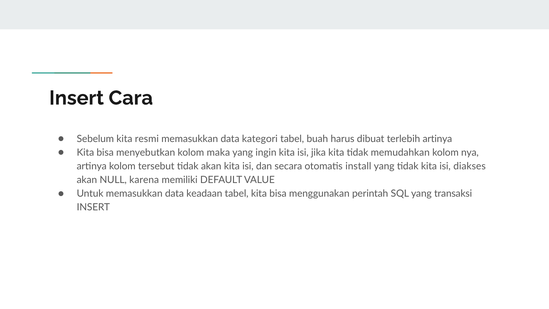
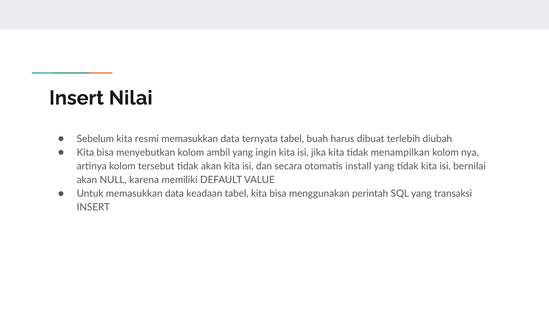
Cara: Cara -> Nilai (131, 98)
kategori: kategori -> ternyata (260, 139)
terlebih artinya: artinya -> diubah (437, 139)
maka: maka -> ambil (218, 152)
memudahkan: memudahkan -> menampilkan (400, 152)
diakses: diakses -> bernilai (470, 166)
